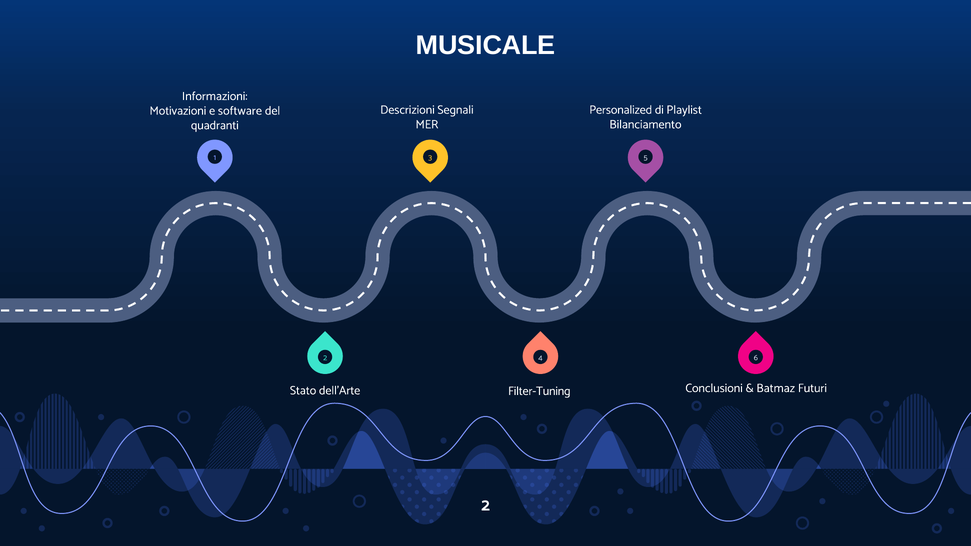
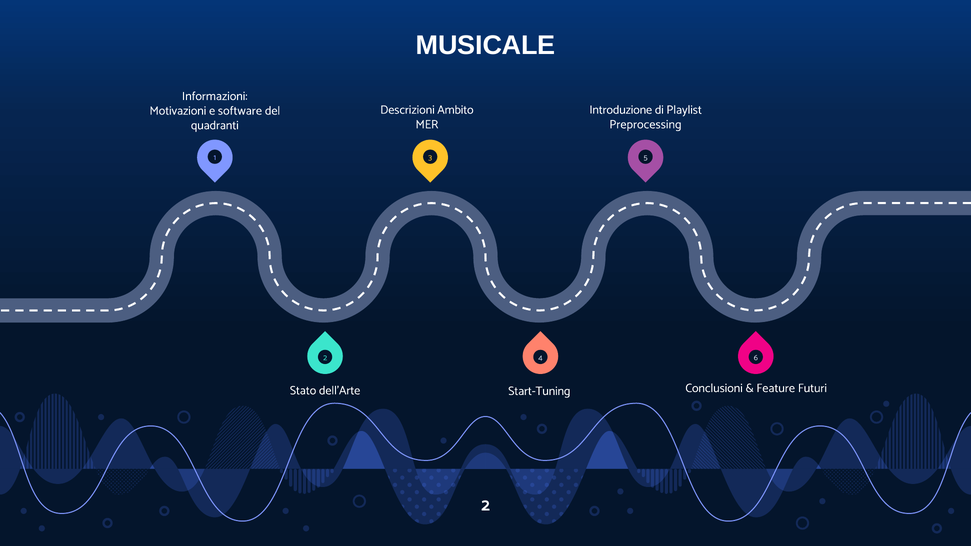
Segnali: Segnali -> Ambito (455, 110)
Personalized: Personalized -> Introduzione (621, 110)
Bilanciamento: Bilanciamento -> Preprocessing (645, 124)
Filter-Tuning: Filter-Tuning -> Start-Tuning (539, 391)
Batmaz: Batmaz -> Feature (776, 388)
